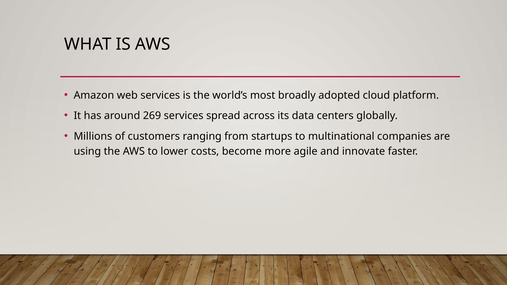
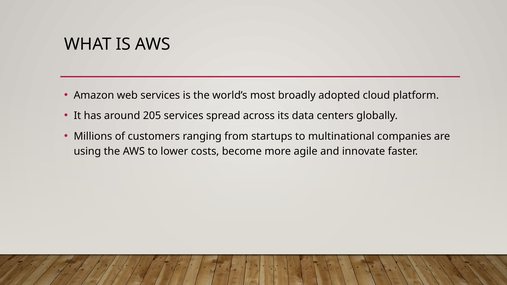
269: 269 -> 205 (152, 116)
